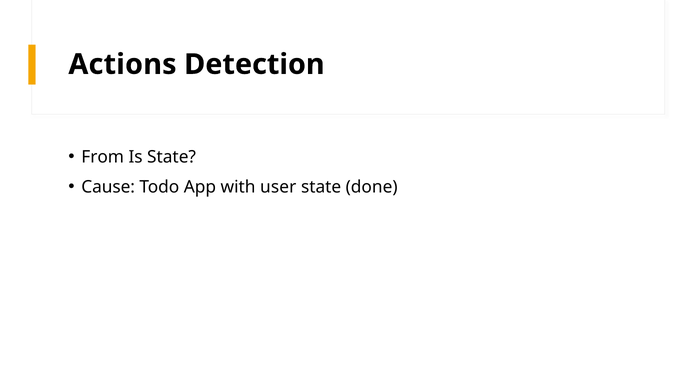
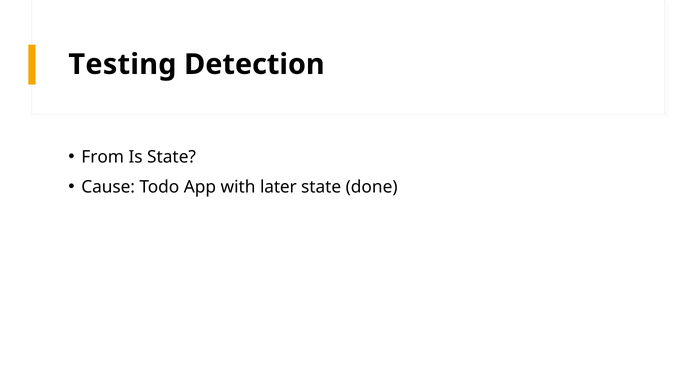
Actions: Actions -> Testing (122, 64)
user: user -> later (278, 187)
